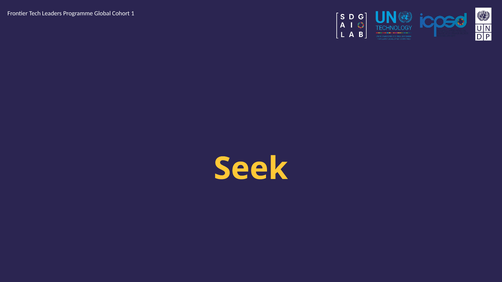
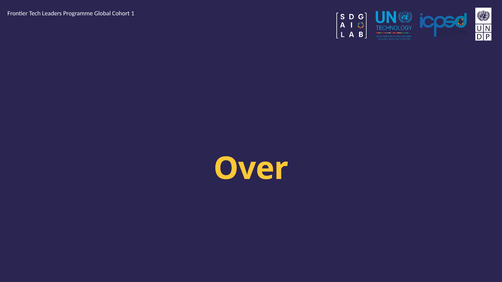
Seek: Seek -> Over (251, 169)
